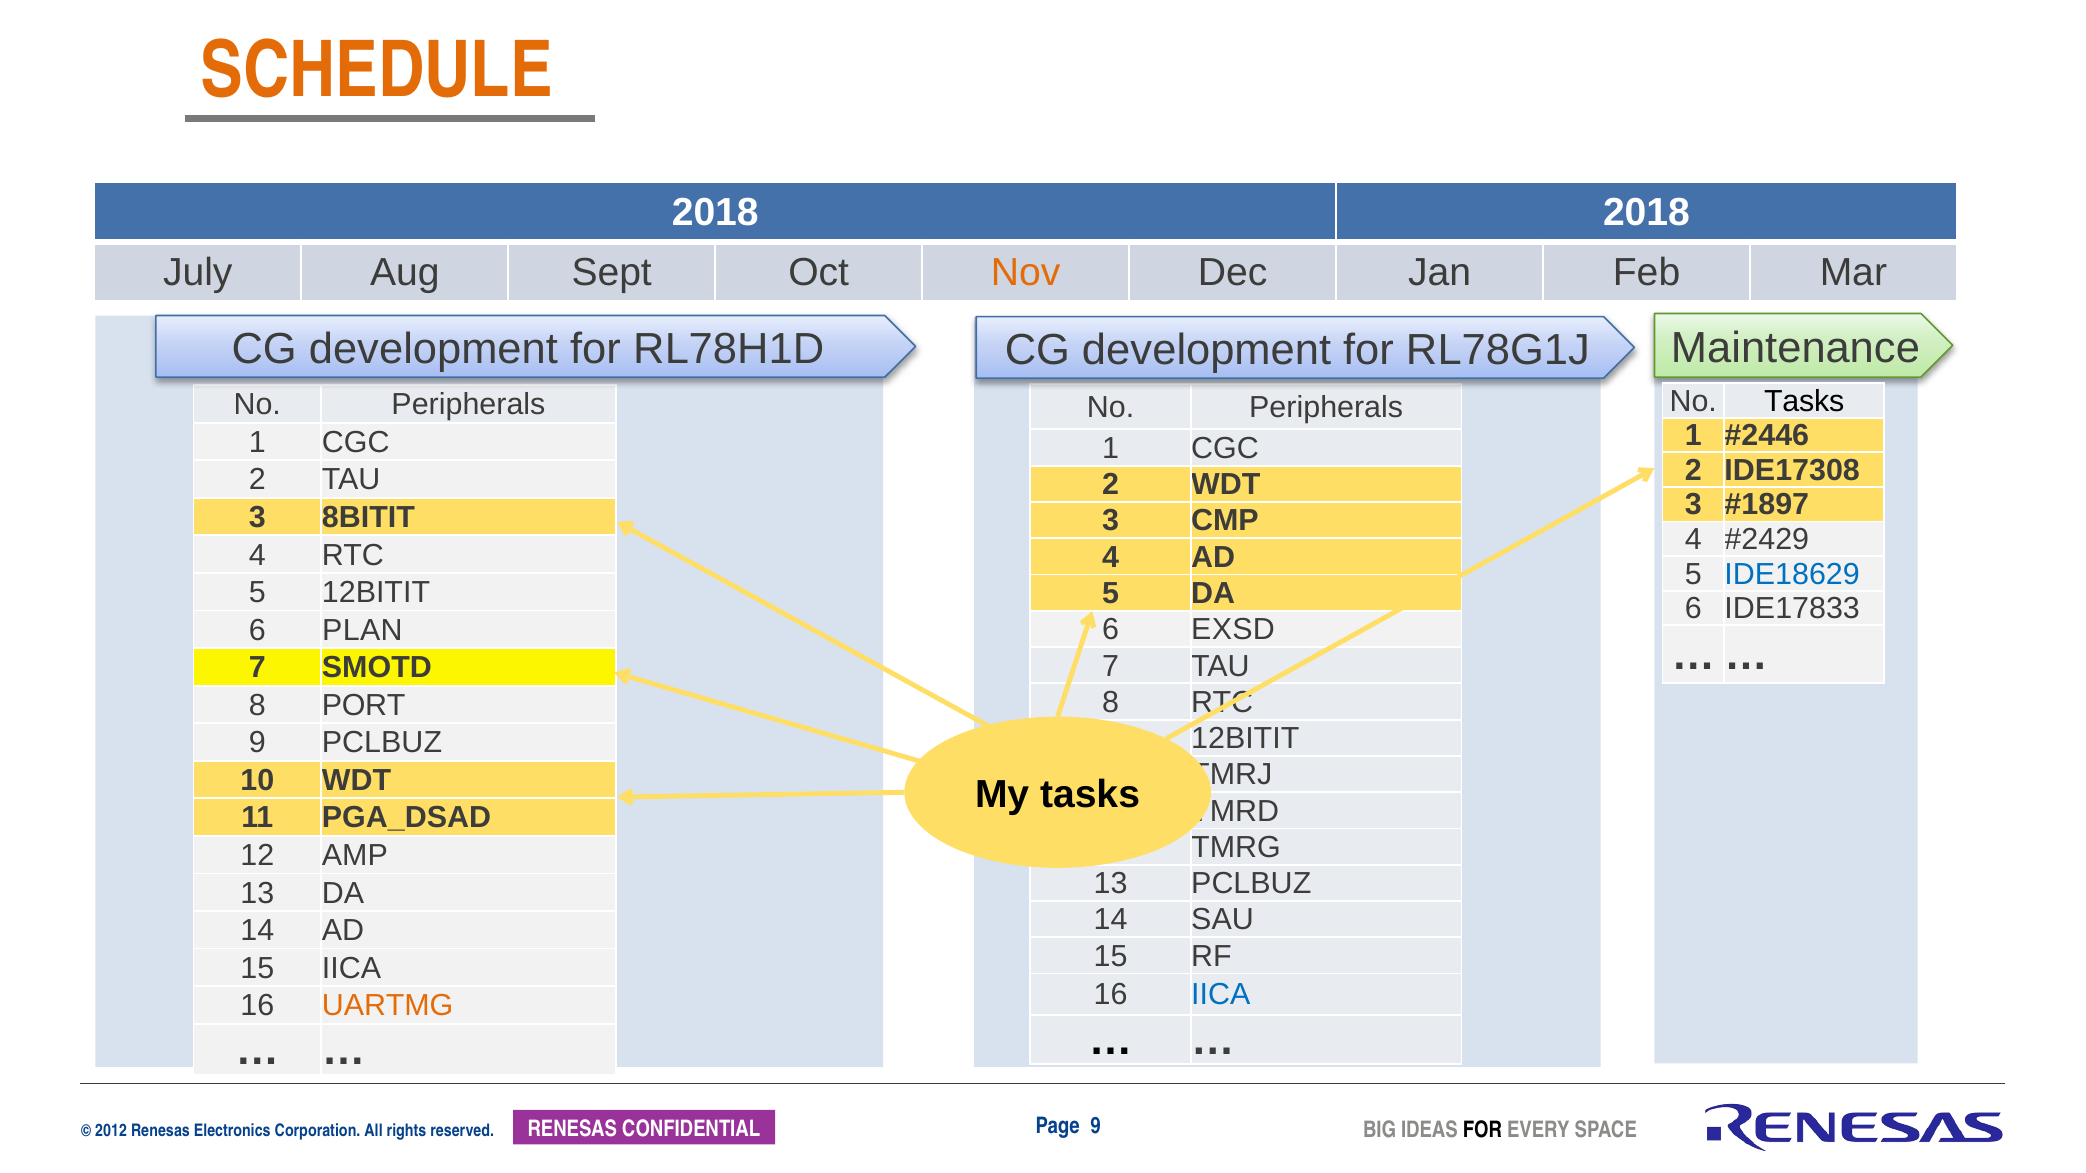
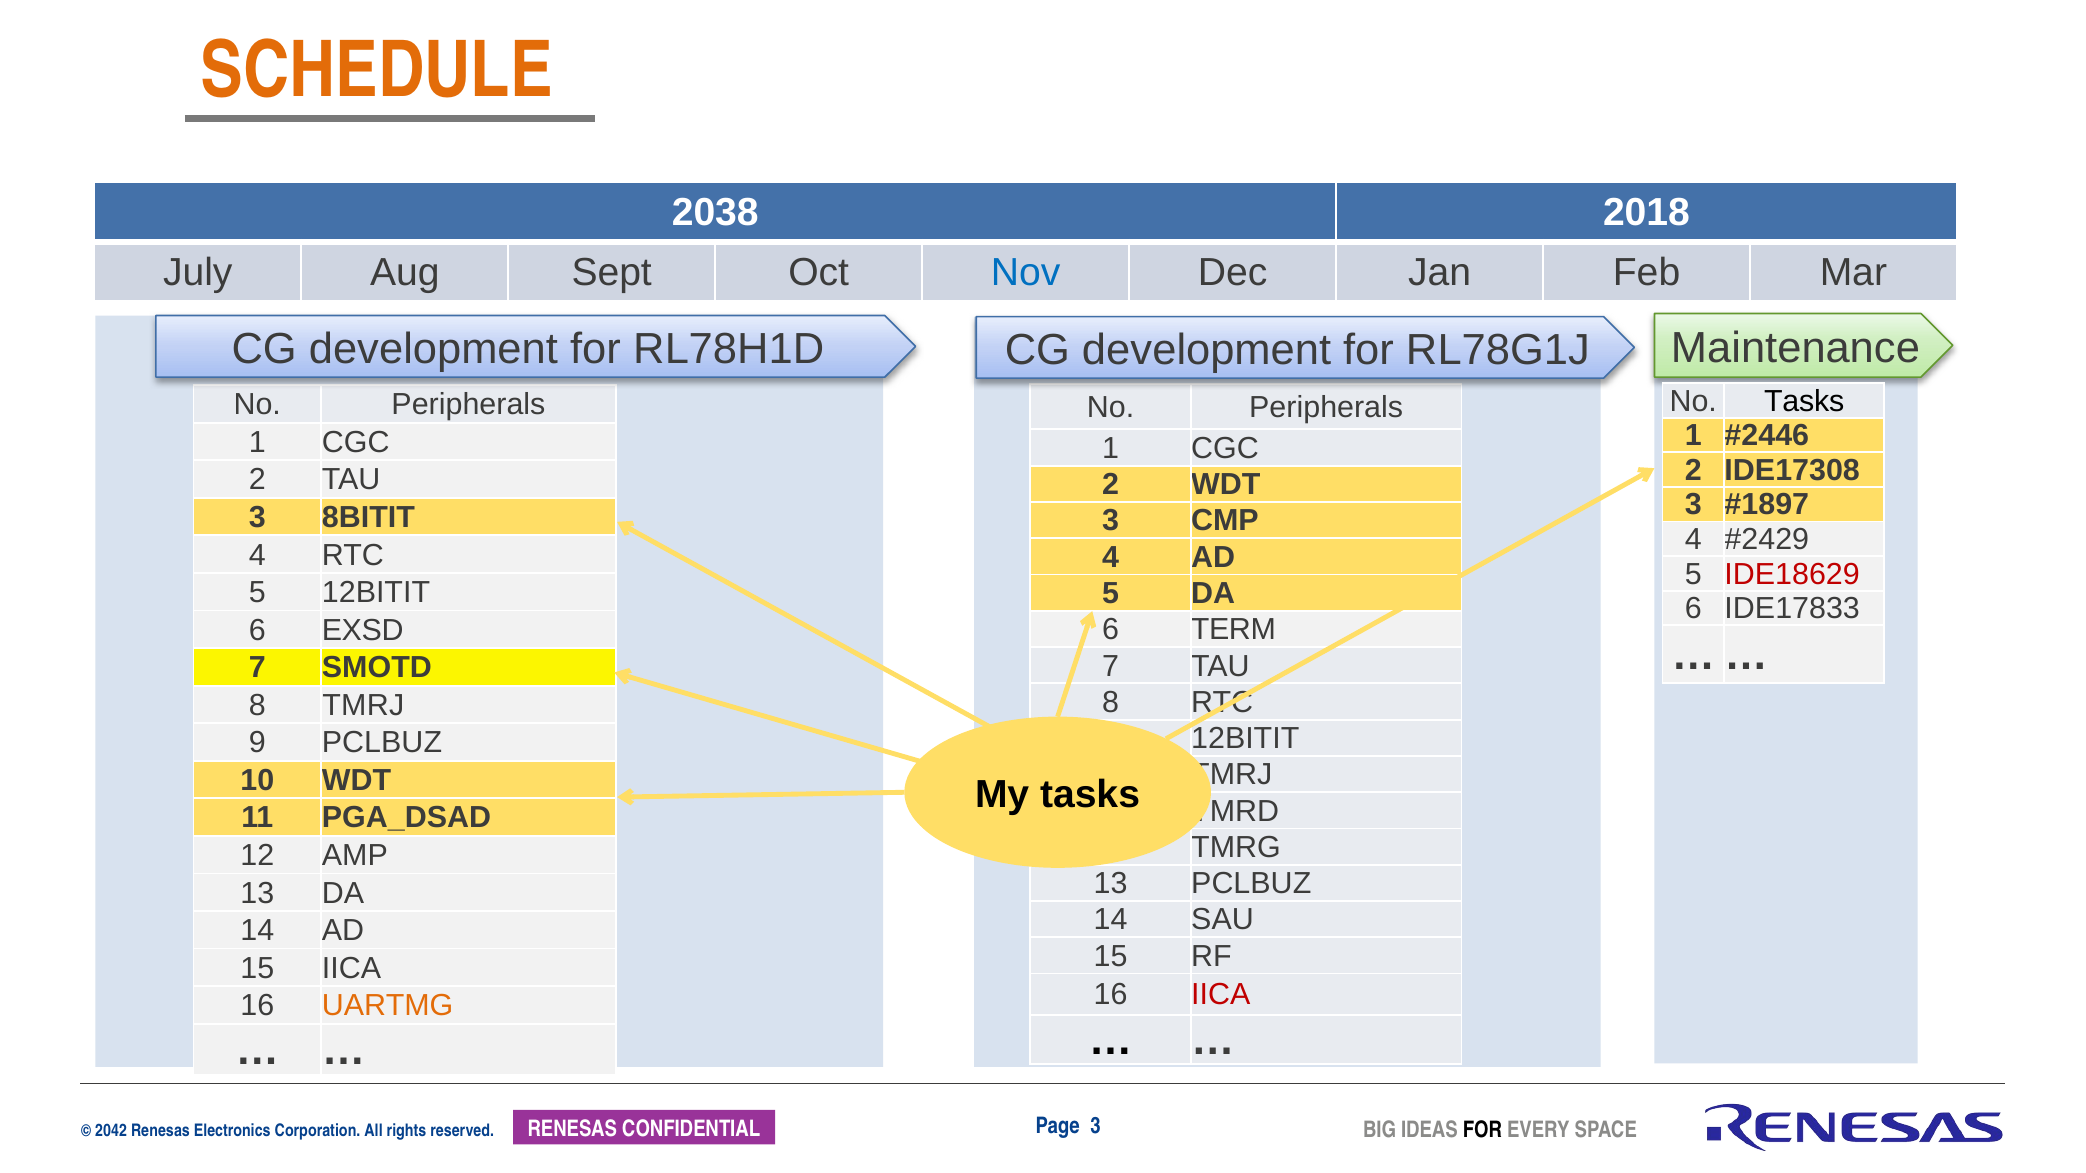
2018: 2018 -> 2038 (715, 213)
Nov colour: orange -> blue (1026, 272)
IDE18629 colour: blue -> red (1792, 574)
EXSD: EXSD -> TERM (1233, 630)
PLAN: PLAN -> EXSD (363, 630)
8 PORT: PORT -> TMRJ (363, 705)
IICA colour: blue -> red (1221, 995)
Page 9: 9 -> 3 (1096, 1127)
2012: 2012 -> 2042 (111, 1131)
